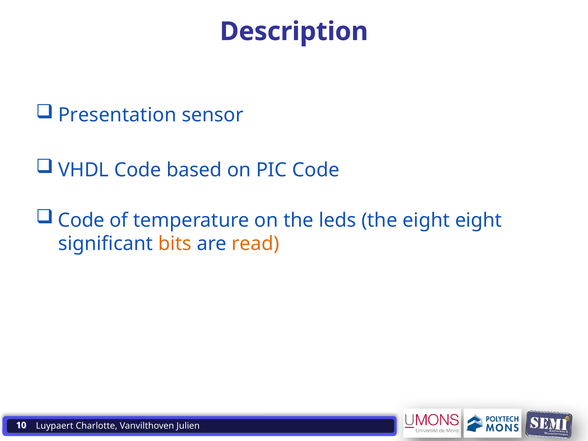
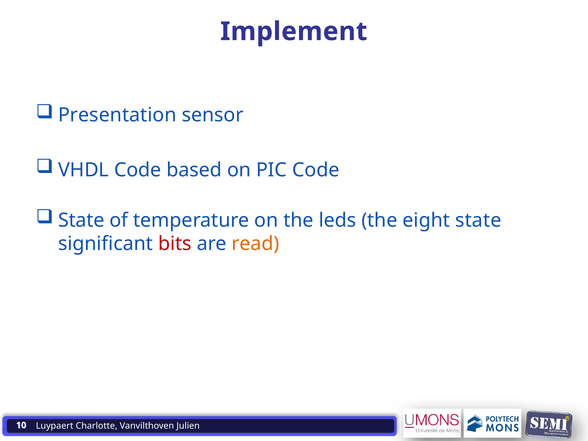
Description: Description -> Implement (294, 31)
Code: Code -> State (81, 220)
eight eight: eight -> state (478, 220)
bits colour: orange -> red (175, 244)
